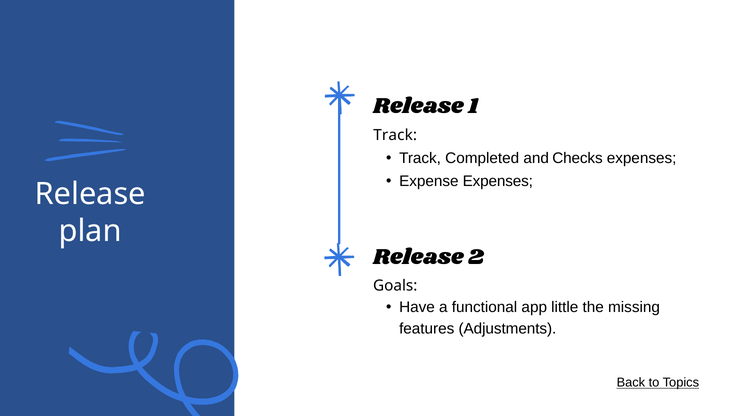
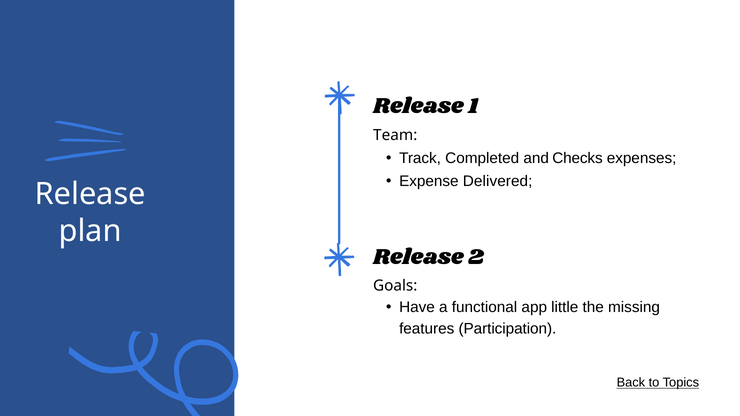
Track: Track -> Team (395, 135)
Expense Expenses: Expenses -> Delivered (498, 181)
Adjustments: Adjustments -> Participation (507, 329)
